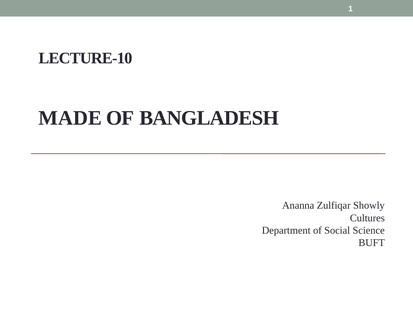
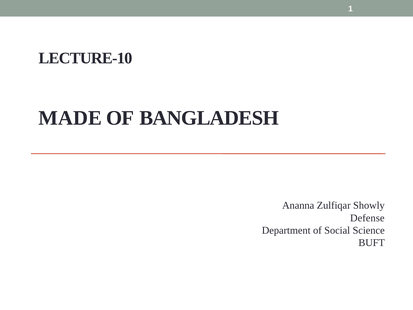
Cultures: Cultures -> Defense (367, 218)
